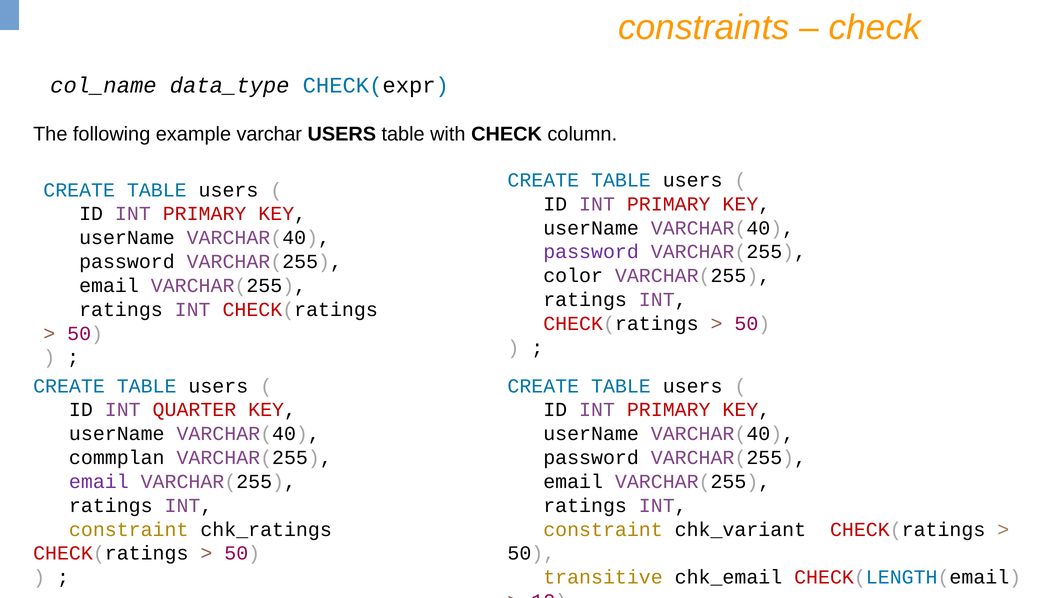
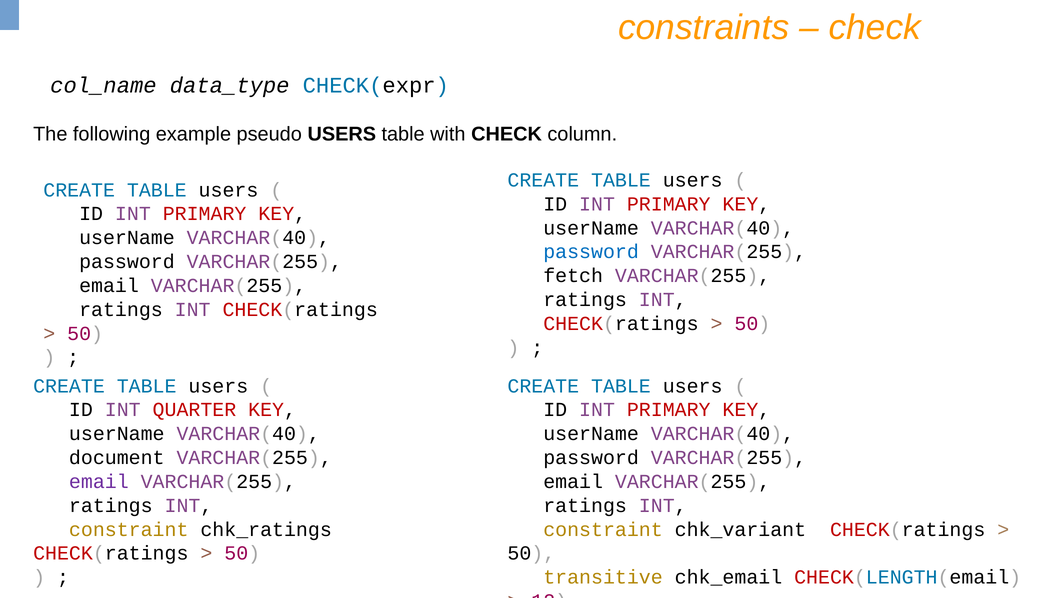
varchar: varchar -> pseudo (269, 134)
password colour: purple -> blue (591, 252)
color: color -> fetch (573, 276)
commplan: commplan -> document (117, 457)
